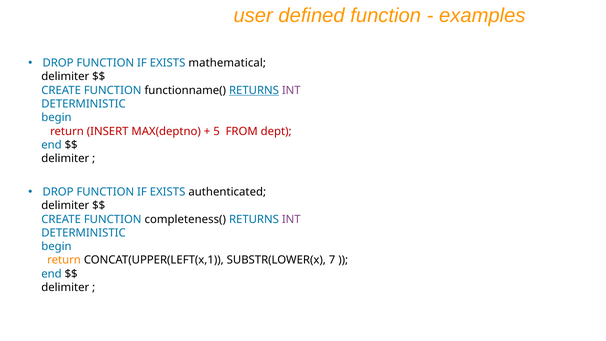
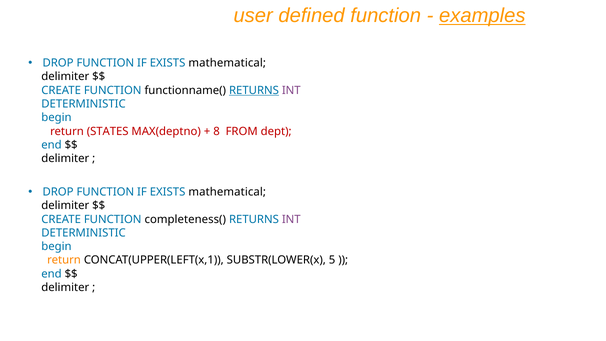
examples underline: none -> present (482, 16)
INSERT: INSERT -> STATES (108, 131)
5: 5 -> 8 (217, 131)
authenticated: authenticated -> mathematical (227, 192)
7: 7 -> 5 (332, 260)
